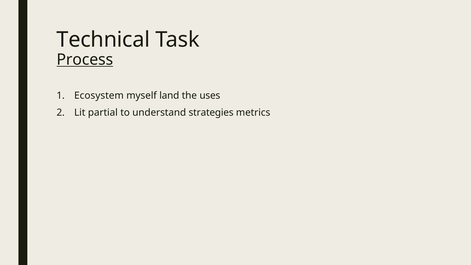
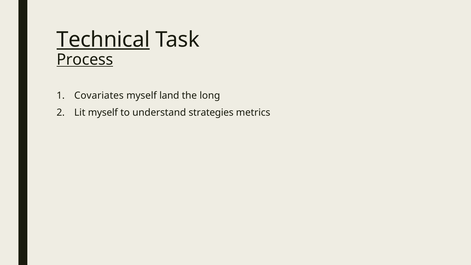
Technical underline: none -> present (103, 40)
Ecosystem: Ecosystem -> Covariates (99, 96)
uses: uses -> long (210, 96)
Lit partial: partial -> myself (103, 113)
